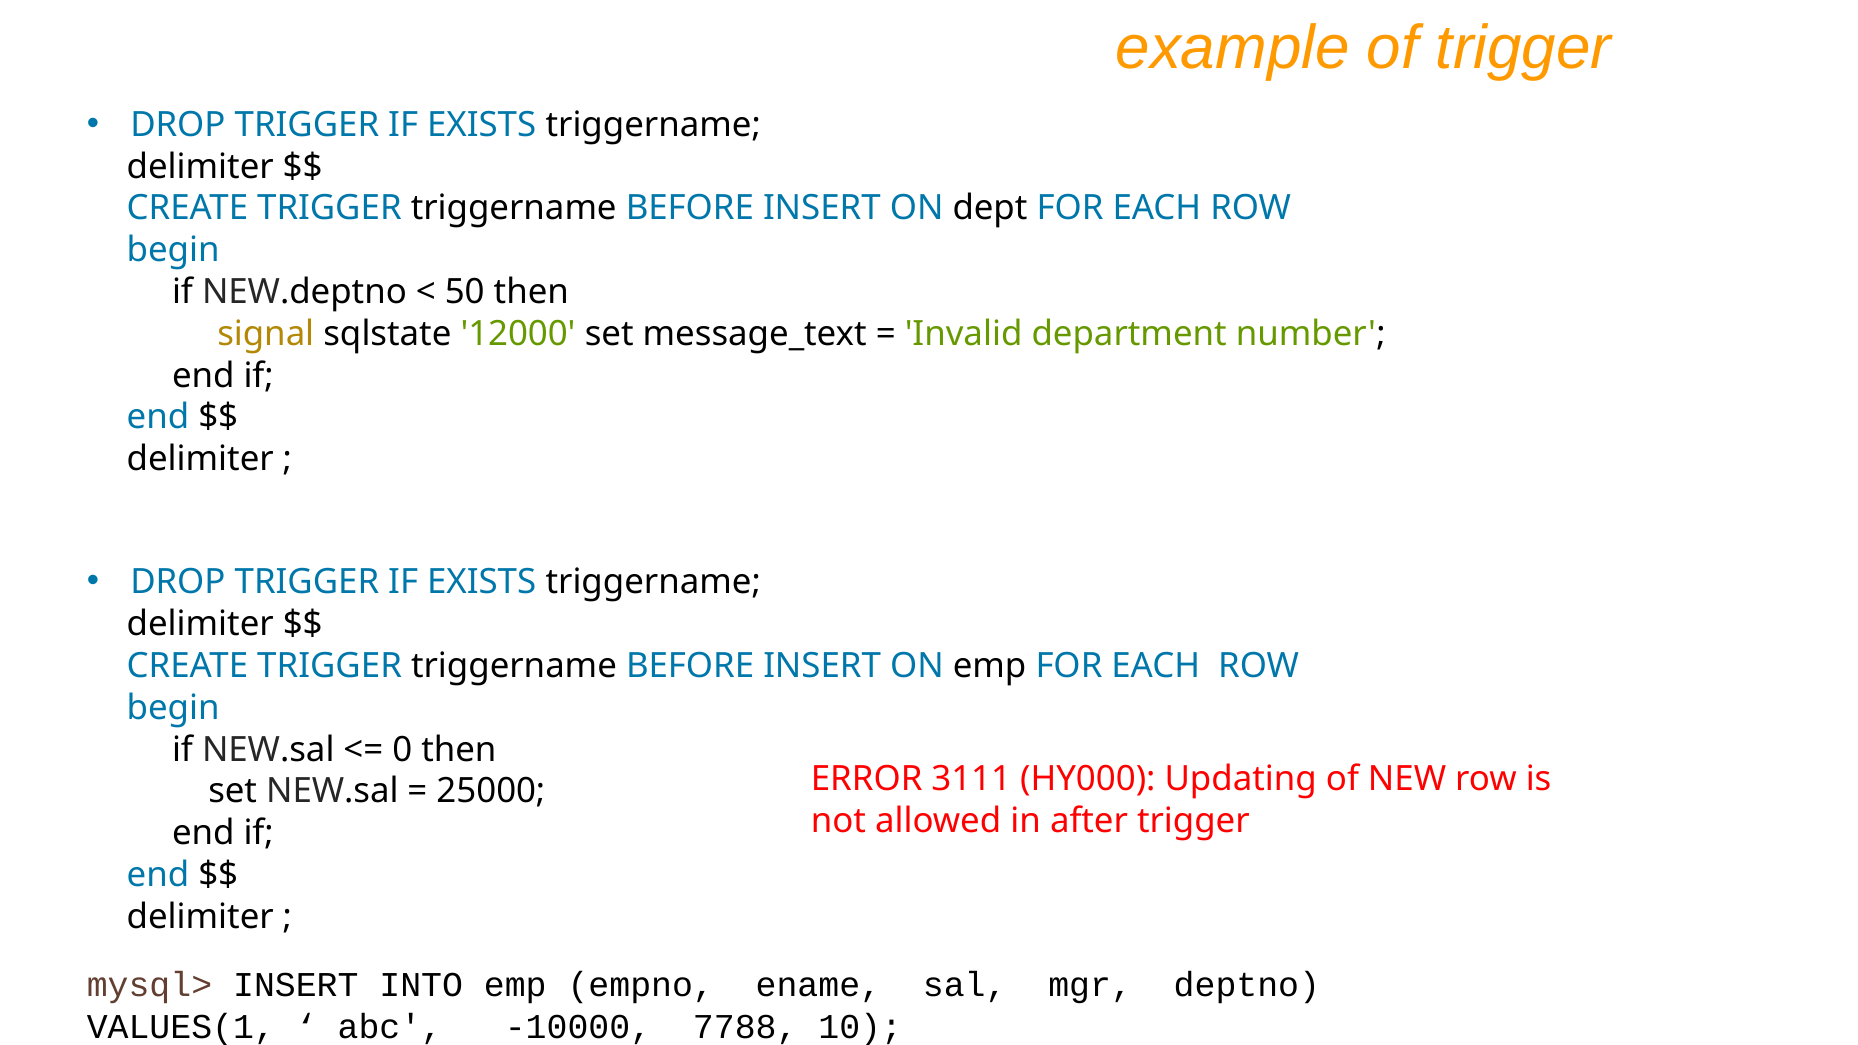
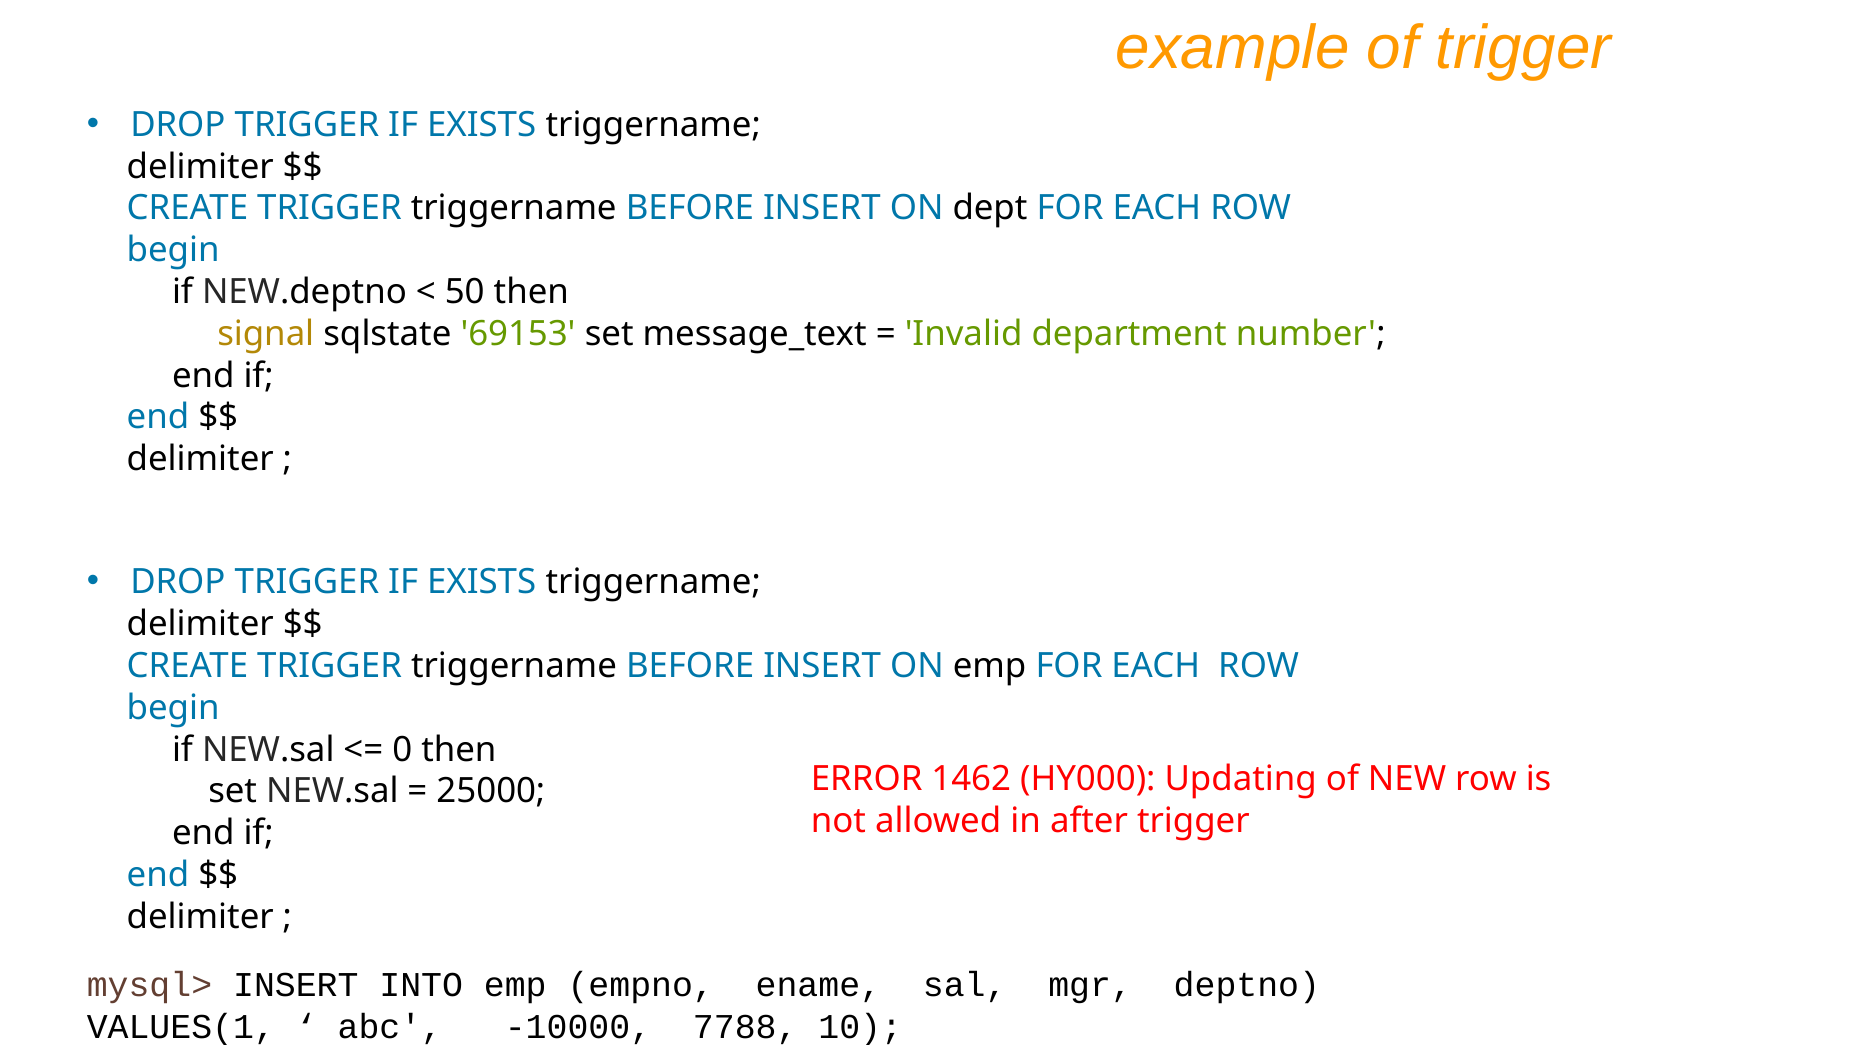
12000: 12000 -> 69153 (518, 334)
3111: 3111 -> 1462 (971, 779)
